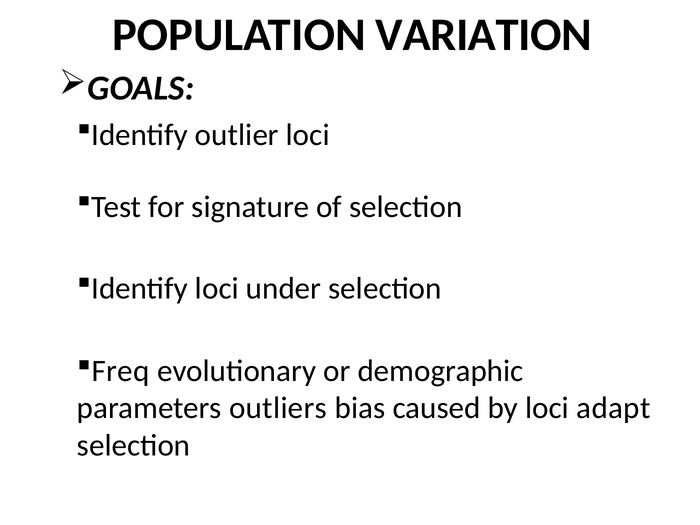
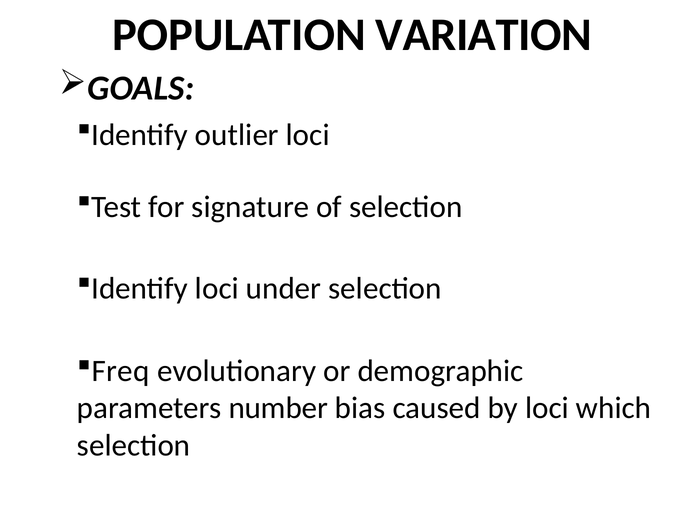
outliers: outliers -> number (278, 408)
adapt: adapt -> which (614, 408)
